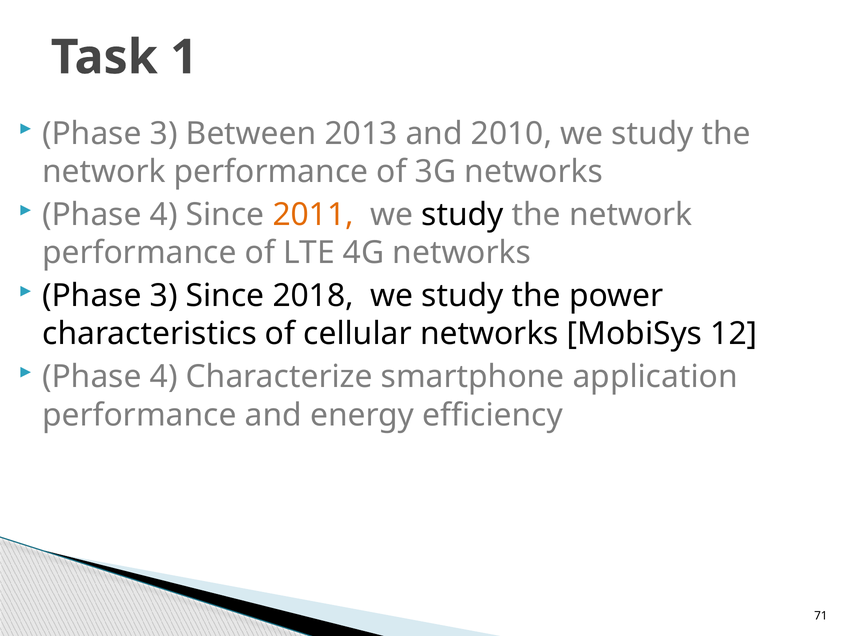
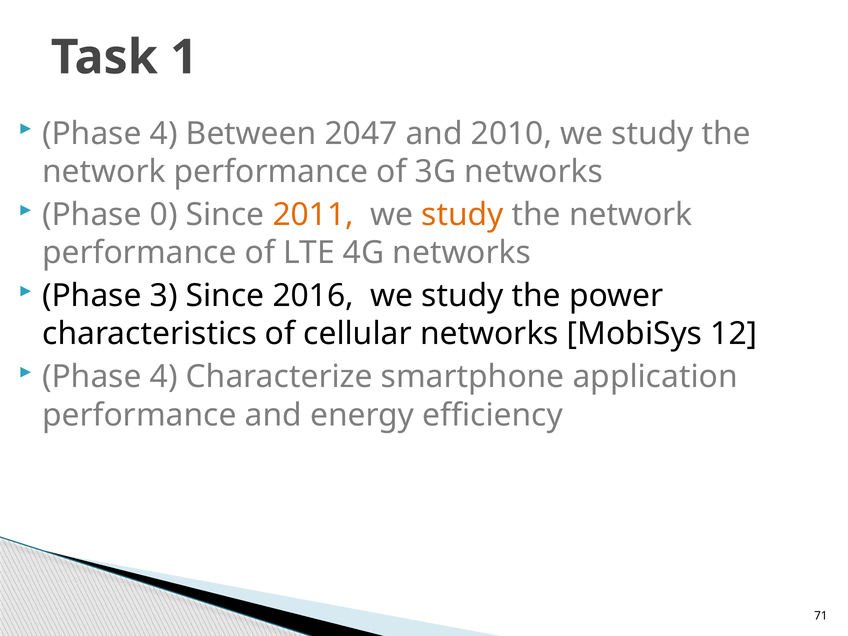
3: 3 -> 4 (164, 134)
2013: 2013 -> 2047 (361, 134)
4: 4 -> 0 (164, 215)
study colour: black -> orange (463, 215)
2018: 2018 -> 2016 (313, 296)
